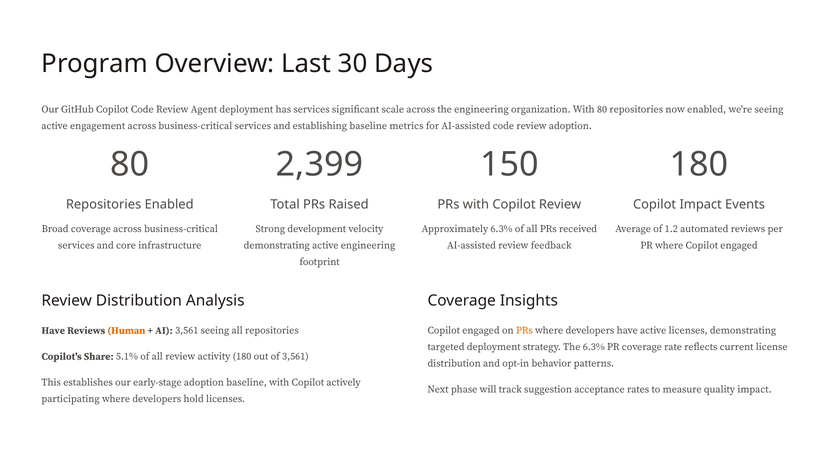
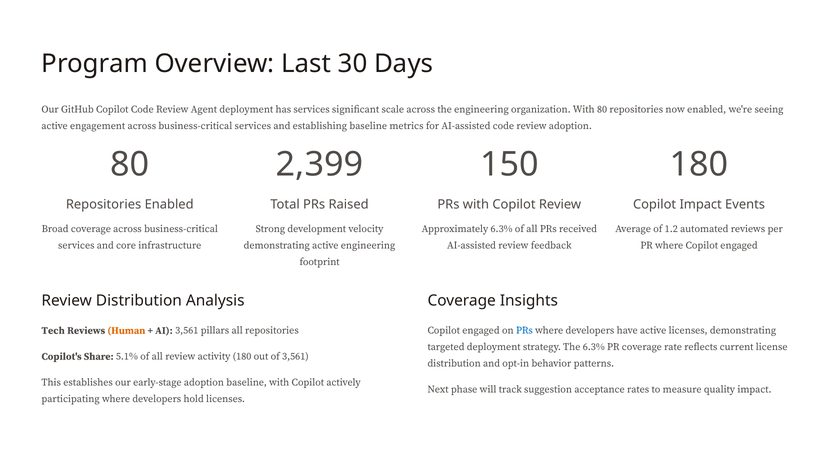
Have: Have -> Tech (53, 331)
3,561 seeing: seeing -> pillars (215, 331)
PRs colour: orange -> blue (524, 331)
